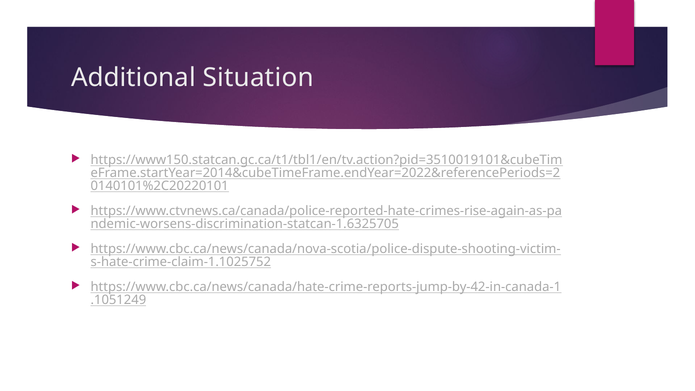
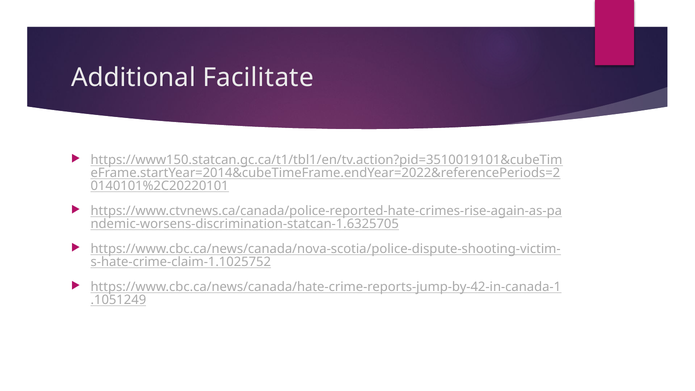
Situation: Situation -> Facilitate (258, 77)
